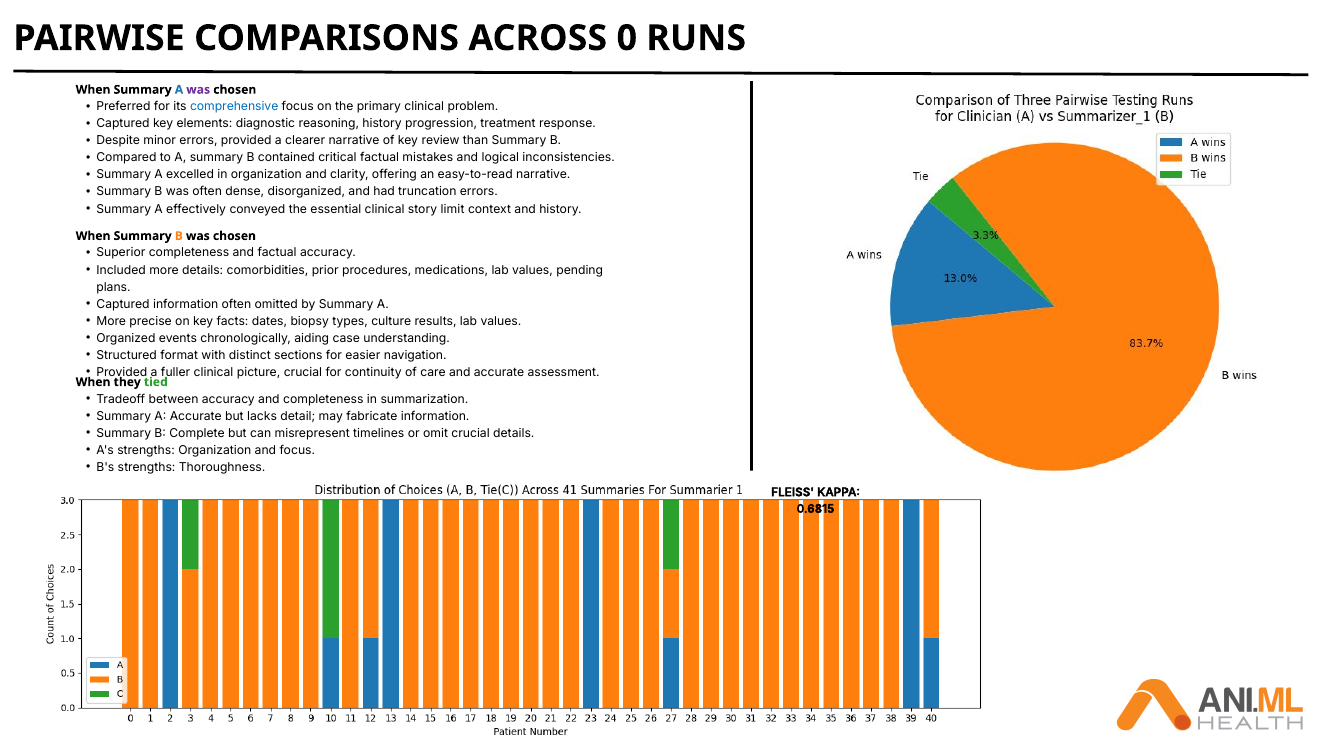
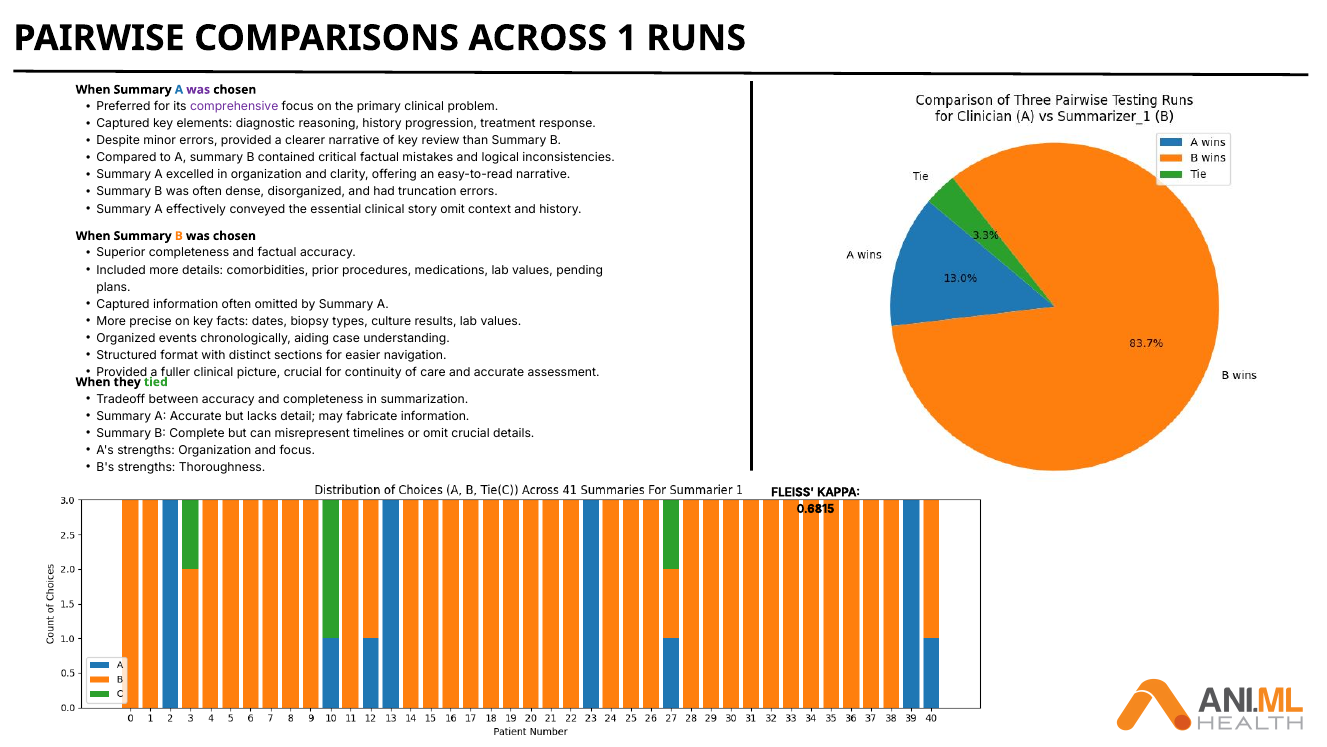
0: 0 -> 1 (627, 38)
comprehensive colour: blue -> purple (234, 107)
story limit: limit -> omit (453, 209)
